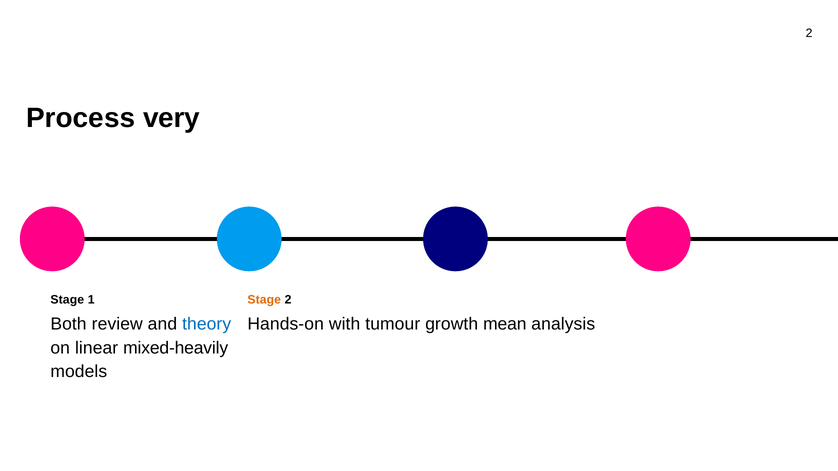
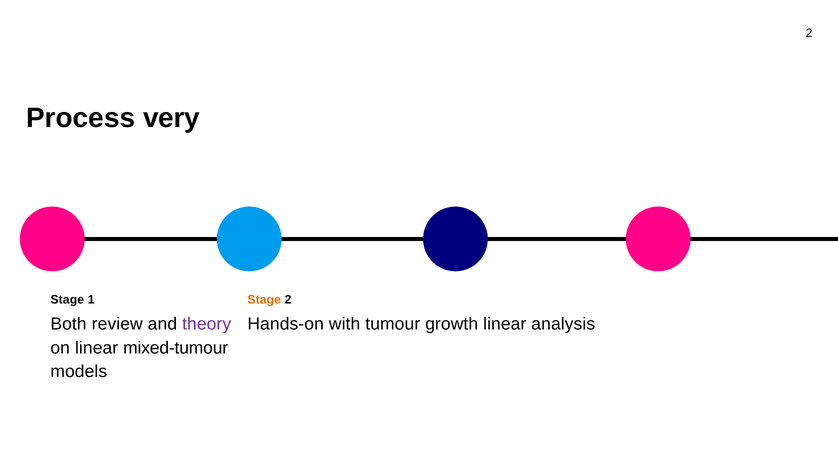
theory colour: blue -> purple (207, 324)
growth mean: mean -> linear (505, 324)
mixed-heavily: mixed-heavily -> mixed-tumour (176, 348)
